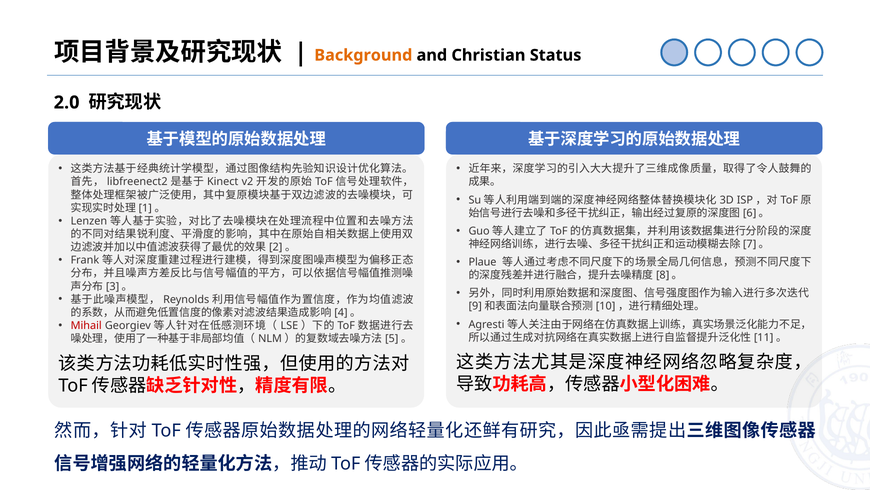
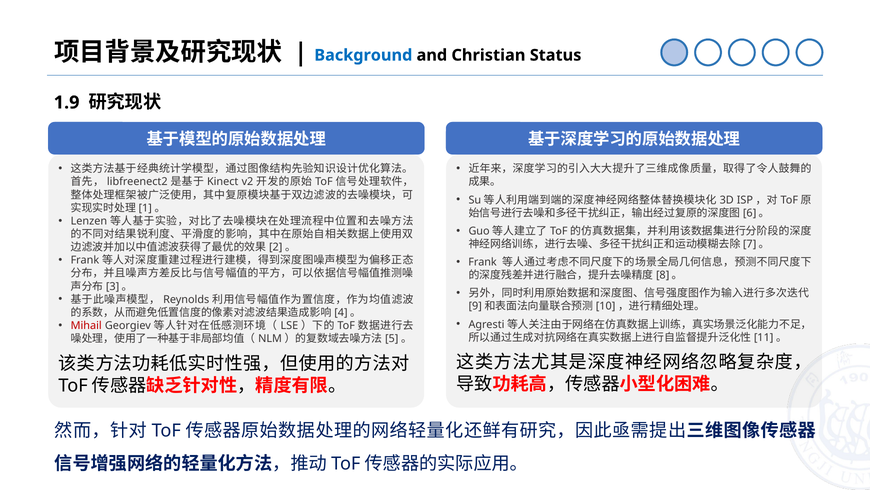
Background colour: orange -> blue (363, 55)
2.0: 2.0 -> 1.9 (67, 102)
Plaue: Plaue -> Frank (483, 262)
